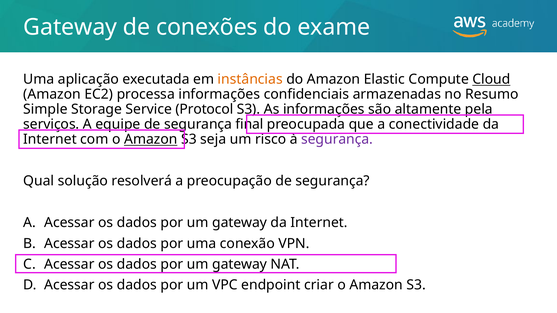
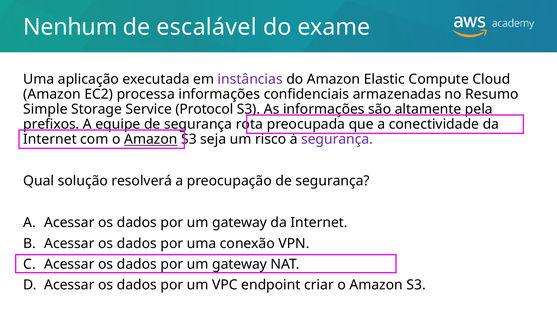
Gateway: Gateway -> Nenhum (70, 27)
conexões: conexões -> escalável (207, 27)
instâncias colour: orange -> purple (250, 79)
Cloud underline: present -> none (491, 79)
serviços: serviços -> prefixos (51, 124)
final: final -> rota (249, 124)
